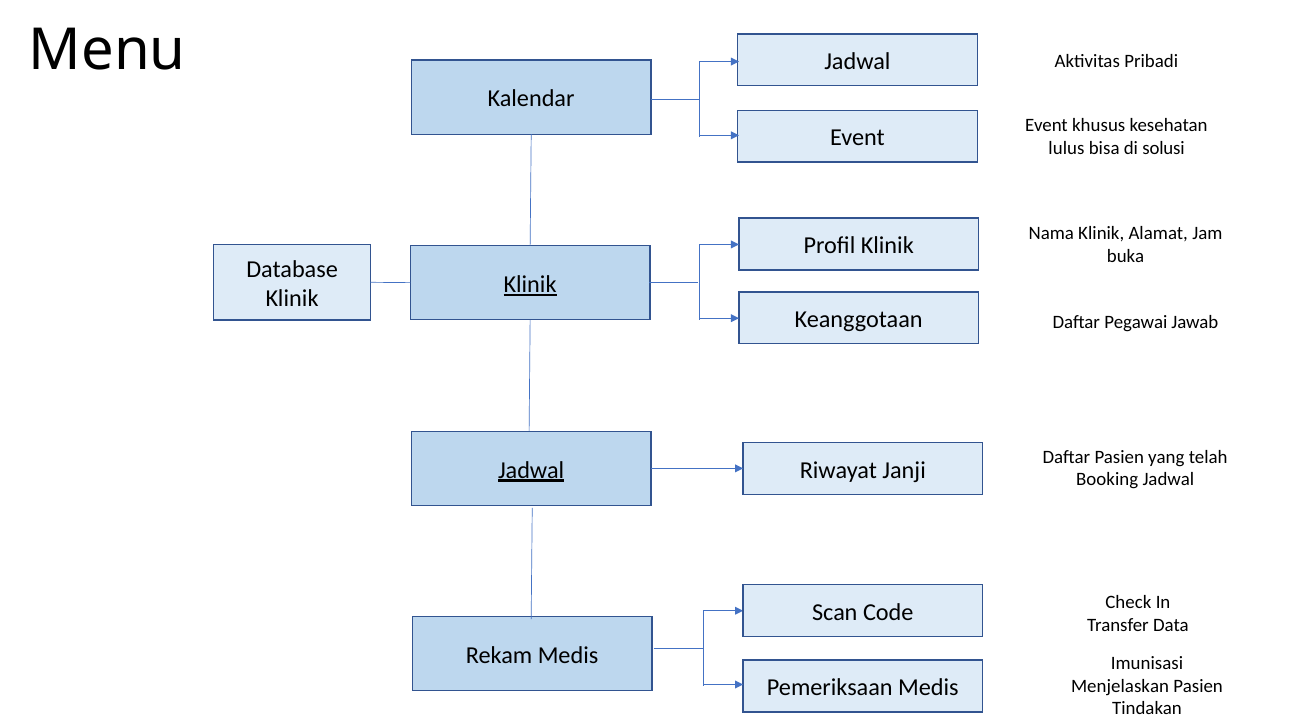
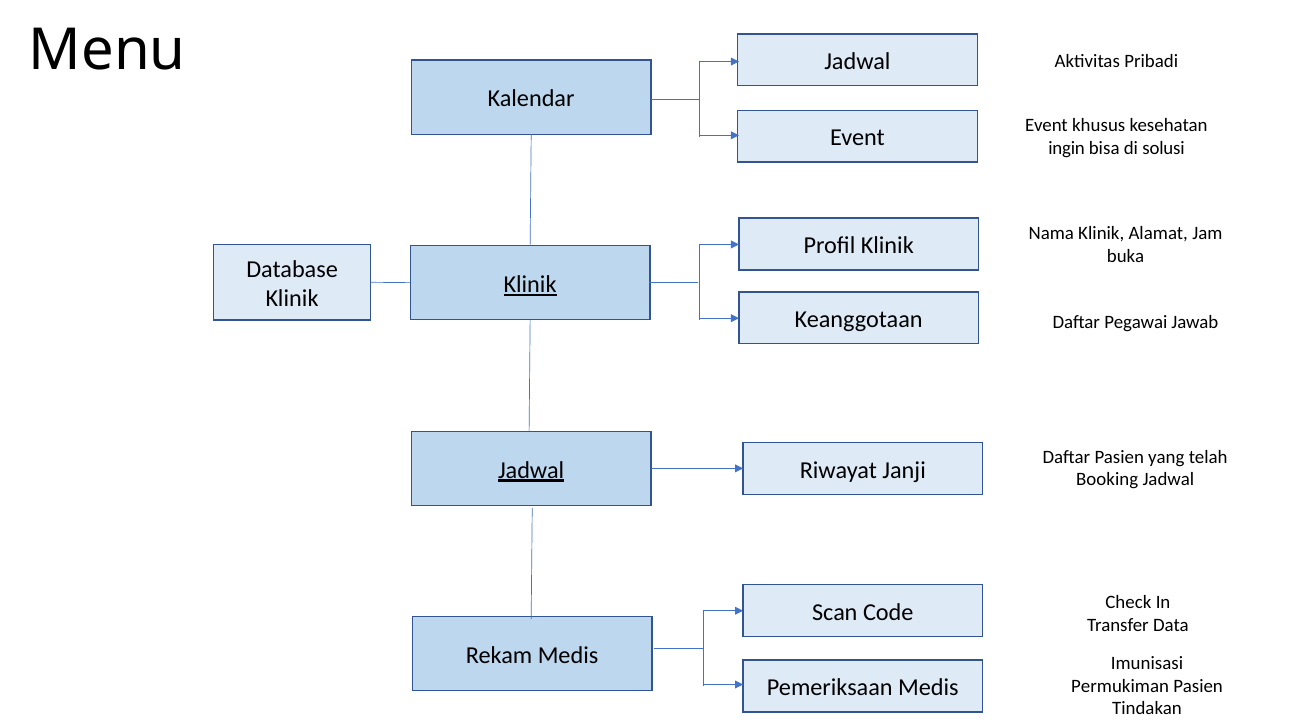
lulus: lulus -> ingin (1067, 148)
Menjelaskan: Menjelaskan -> Permukiman (1120, 686)
